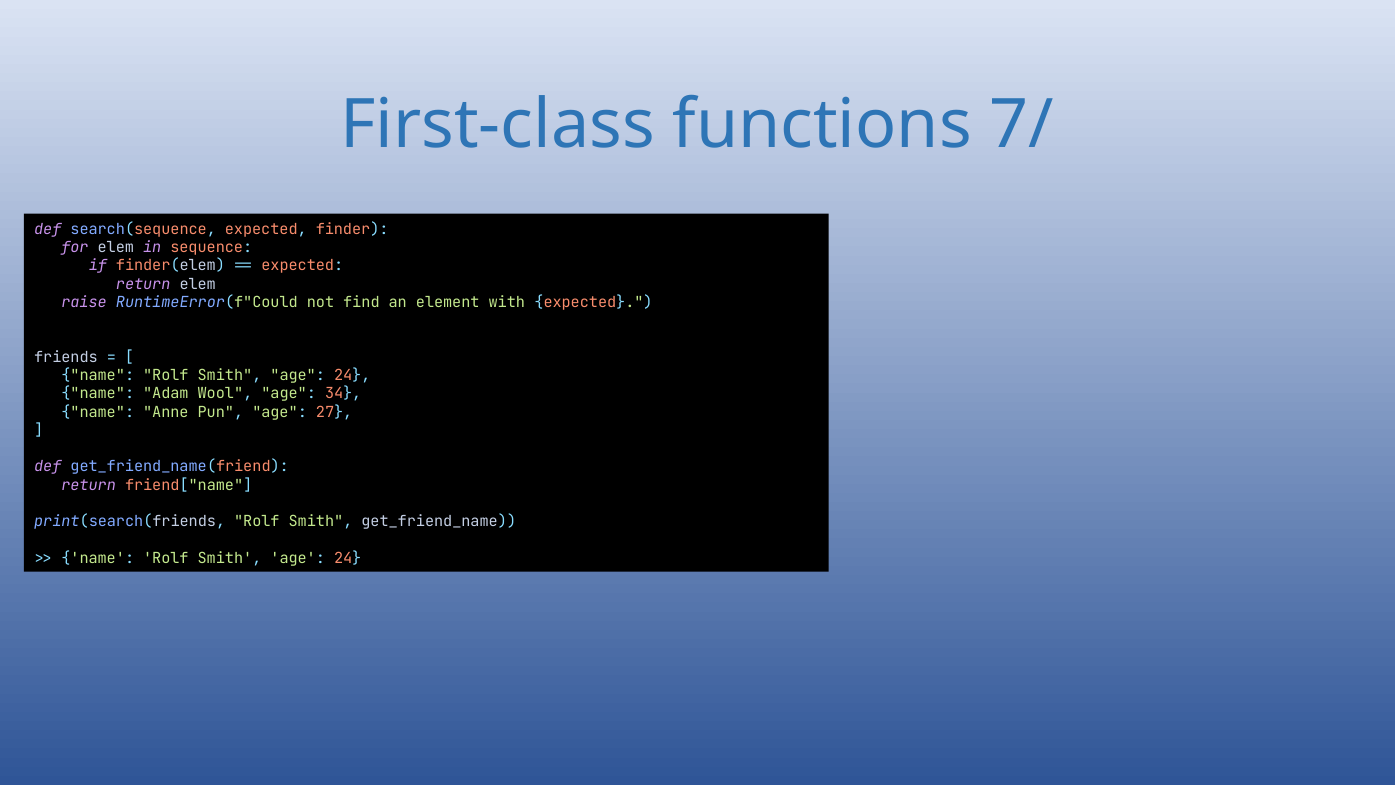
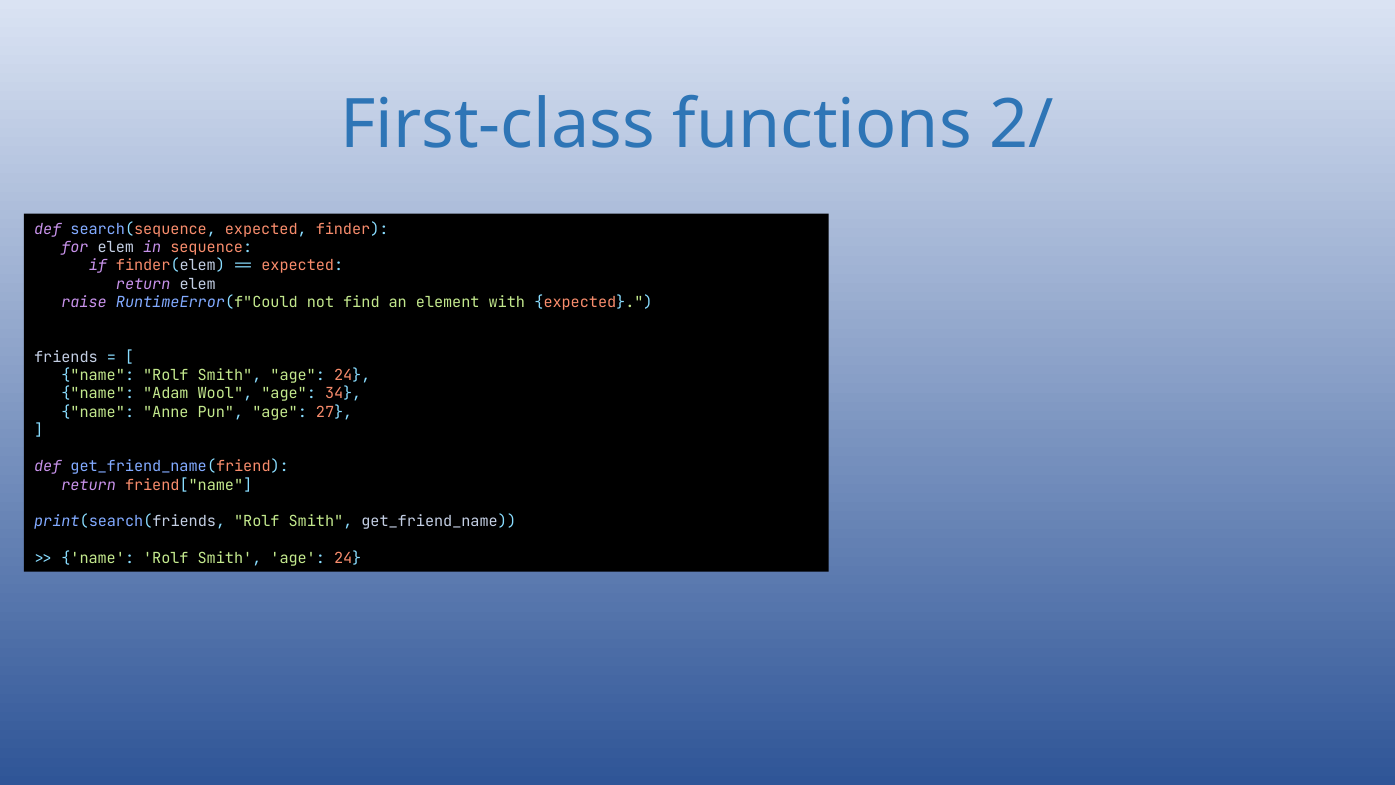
7/: 7/ -> 2/ (1022, 125)
